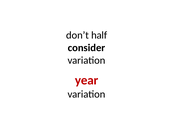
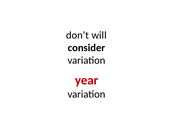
half: half -> will (99, 35)
